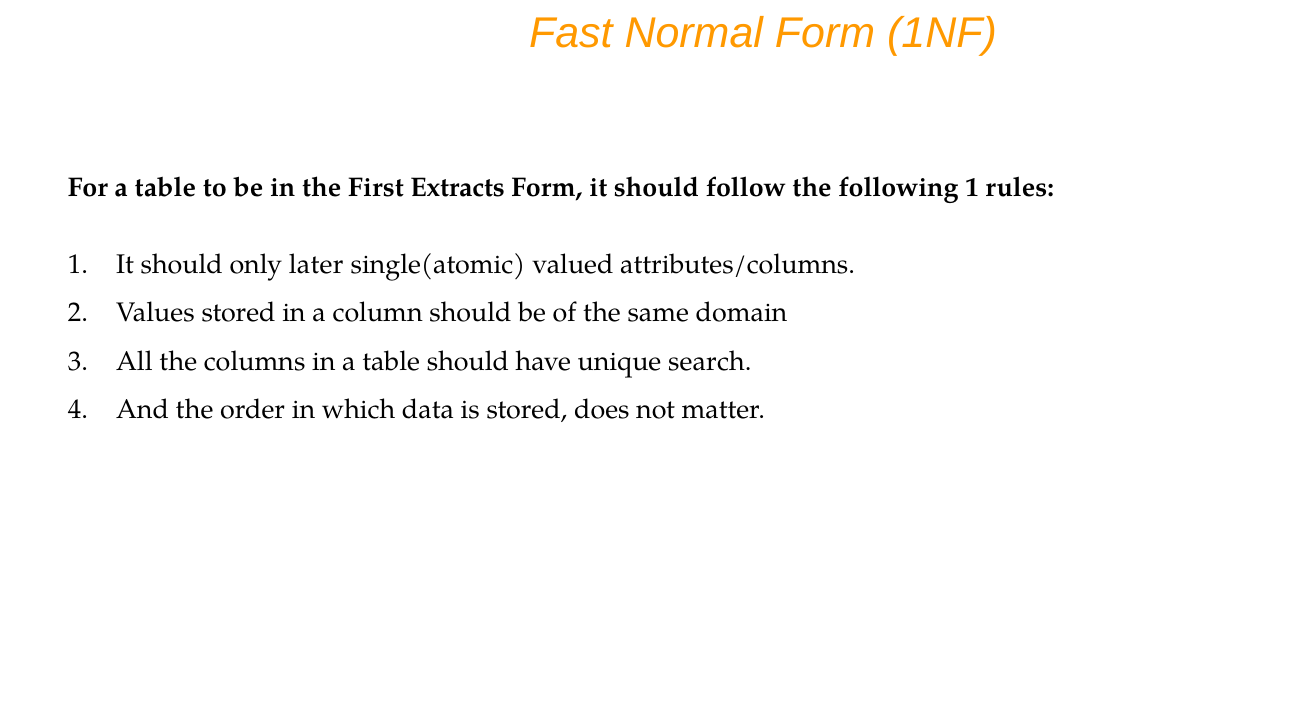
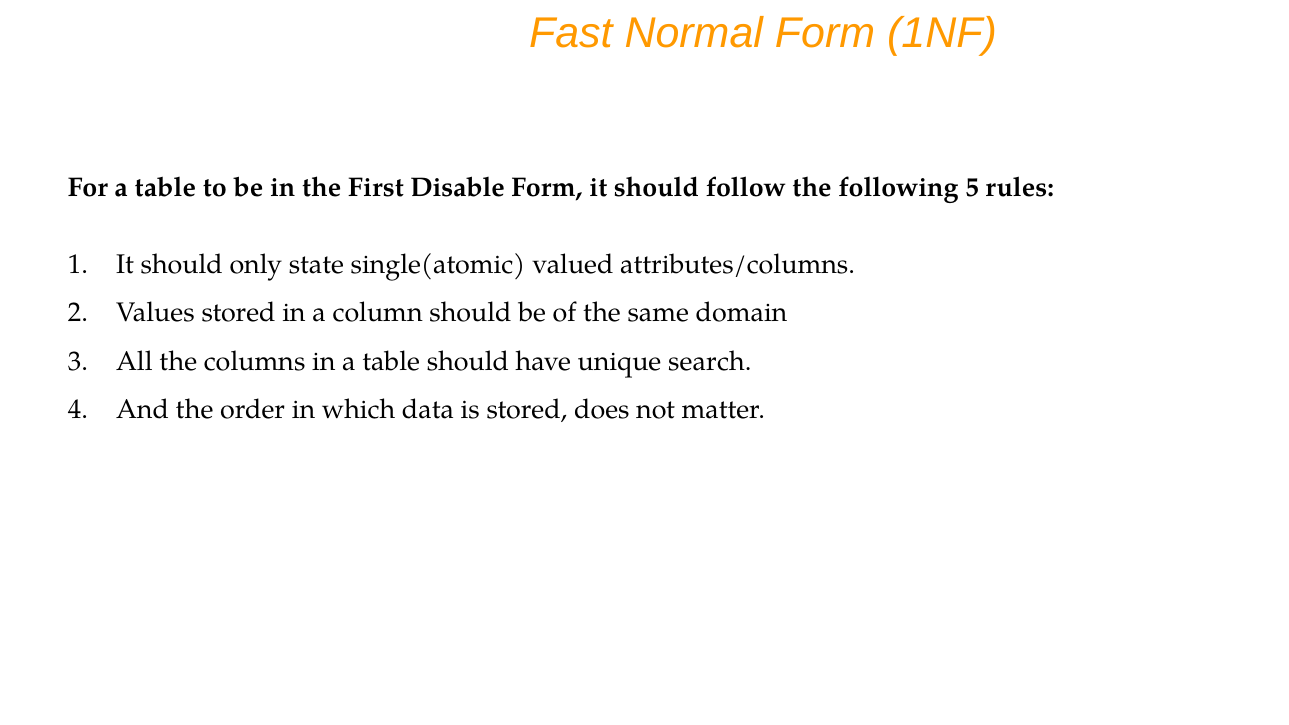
Extracts: Extracts -> Disable (458, 187)
following 1: 1 -> 5 (972, 187)
later: later -> state (316, 265)
